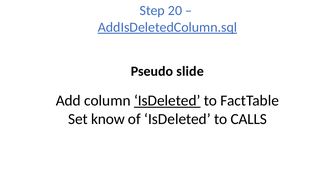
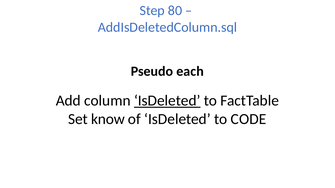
20: 20 -> 80 (175, 11)
AddIsDeletedColumn.sql underline: present -> none (167, 27)
slide: slide -> each (190, 71)
CALLS: CALLS -> CODE (249, 119)
